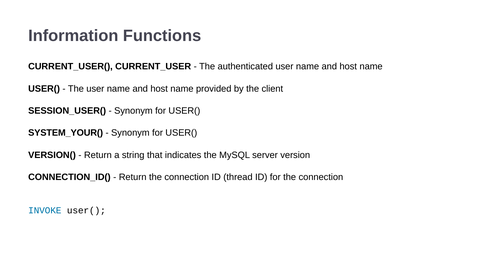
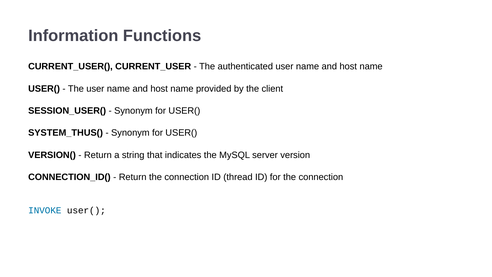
SYSTEM_YOUR(: SYSTEM_YOUR( -> SYSTEM_THUS( (66, 133)
